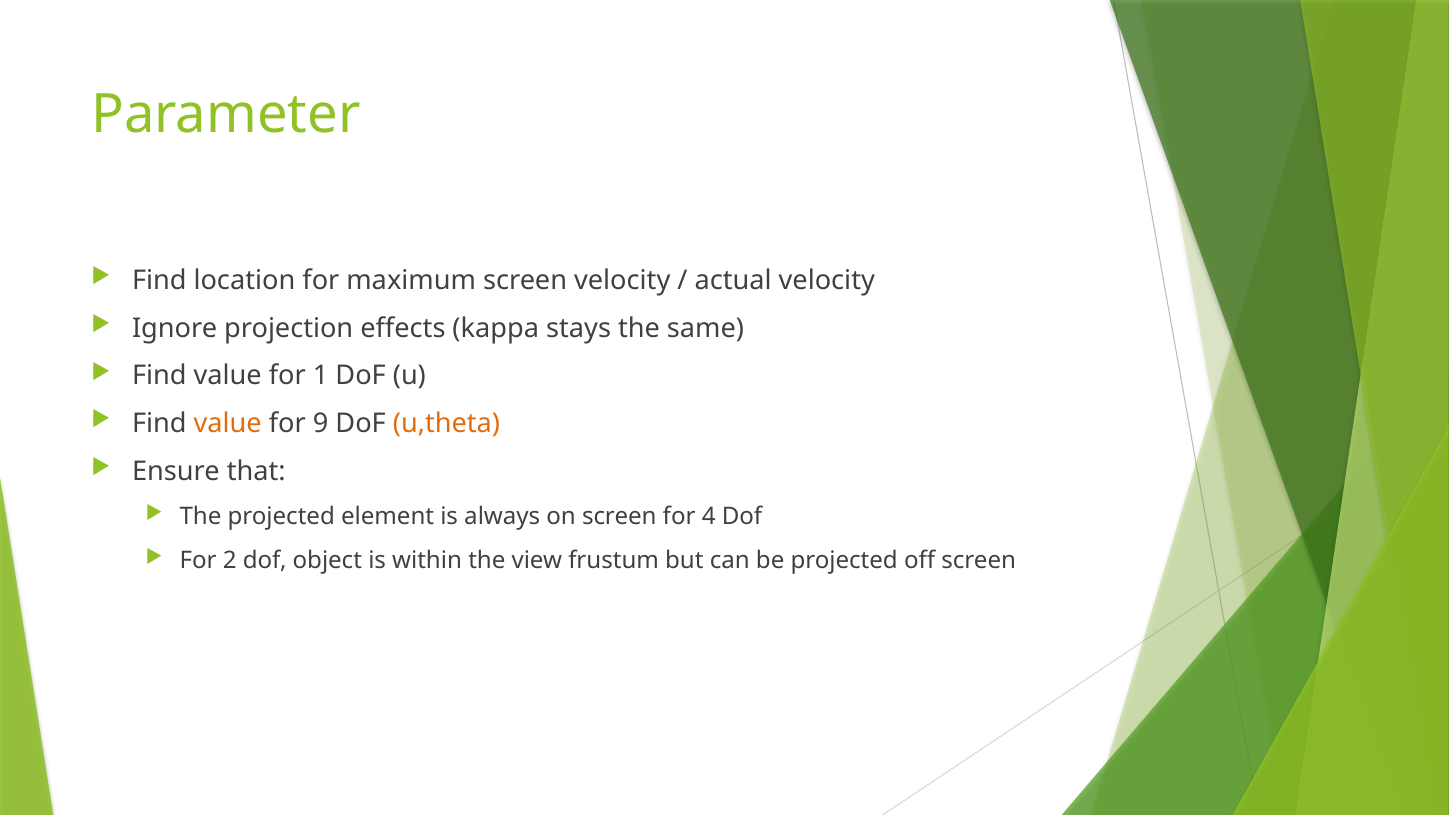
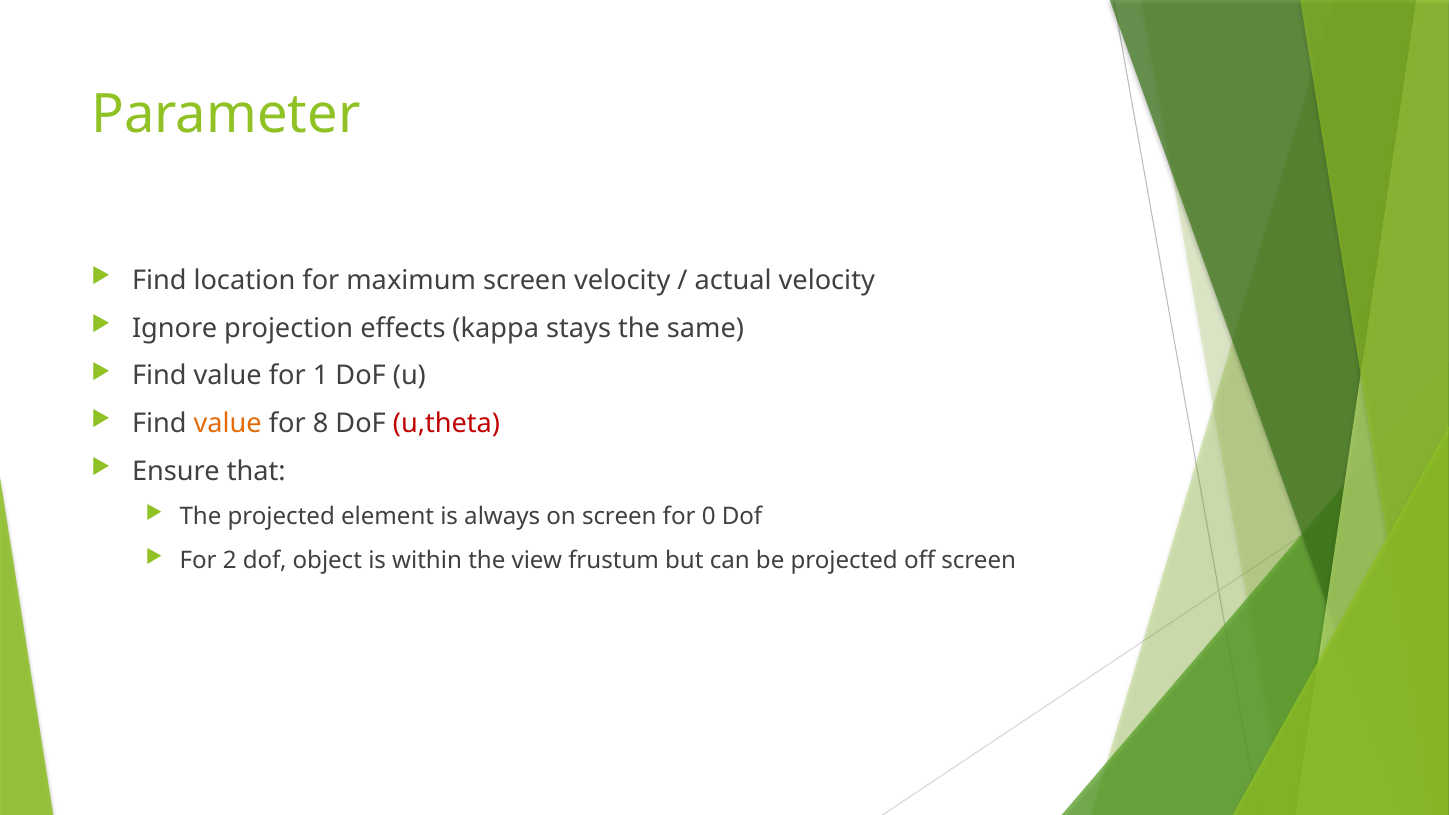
9: 9 -> 8 (321, 424)
u,theta colour: orange -> red (447, 424)
4: 4 -> 0 (709, 517)
